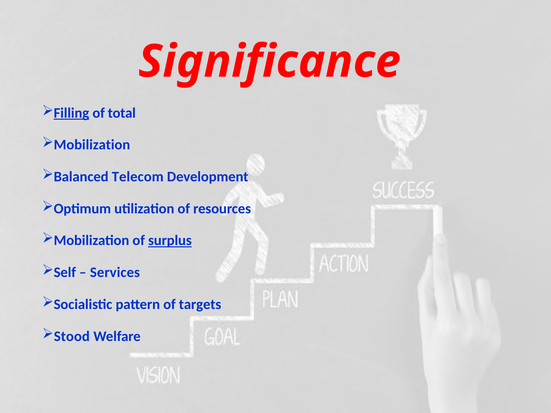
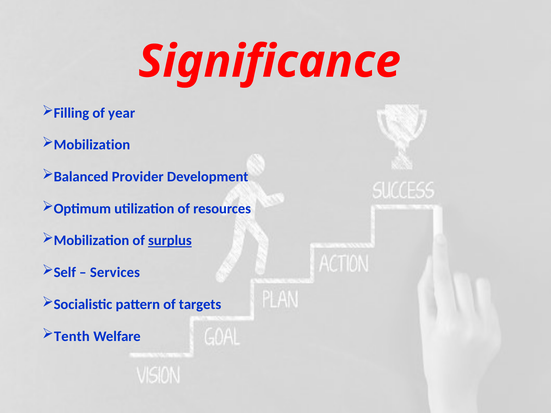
Filling underline: present -> none (71, 113)
total: total -> year (122, 113)
Telecom: Telecom -> Provider (138, 177)
Stood: Stood -> Tenth (72, 336)
